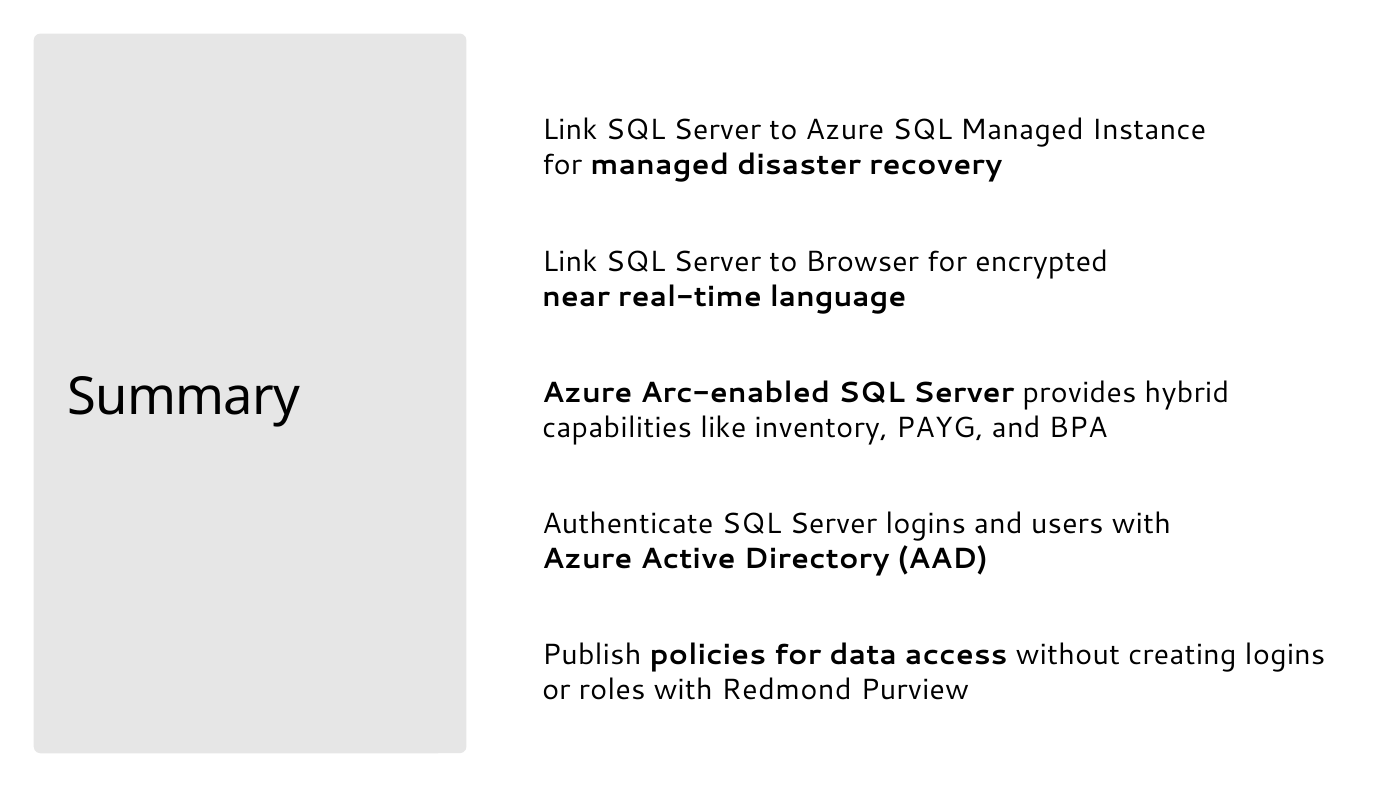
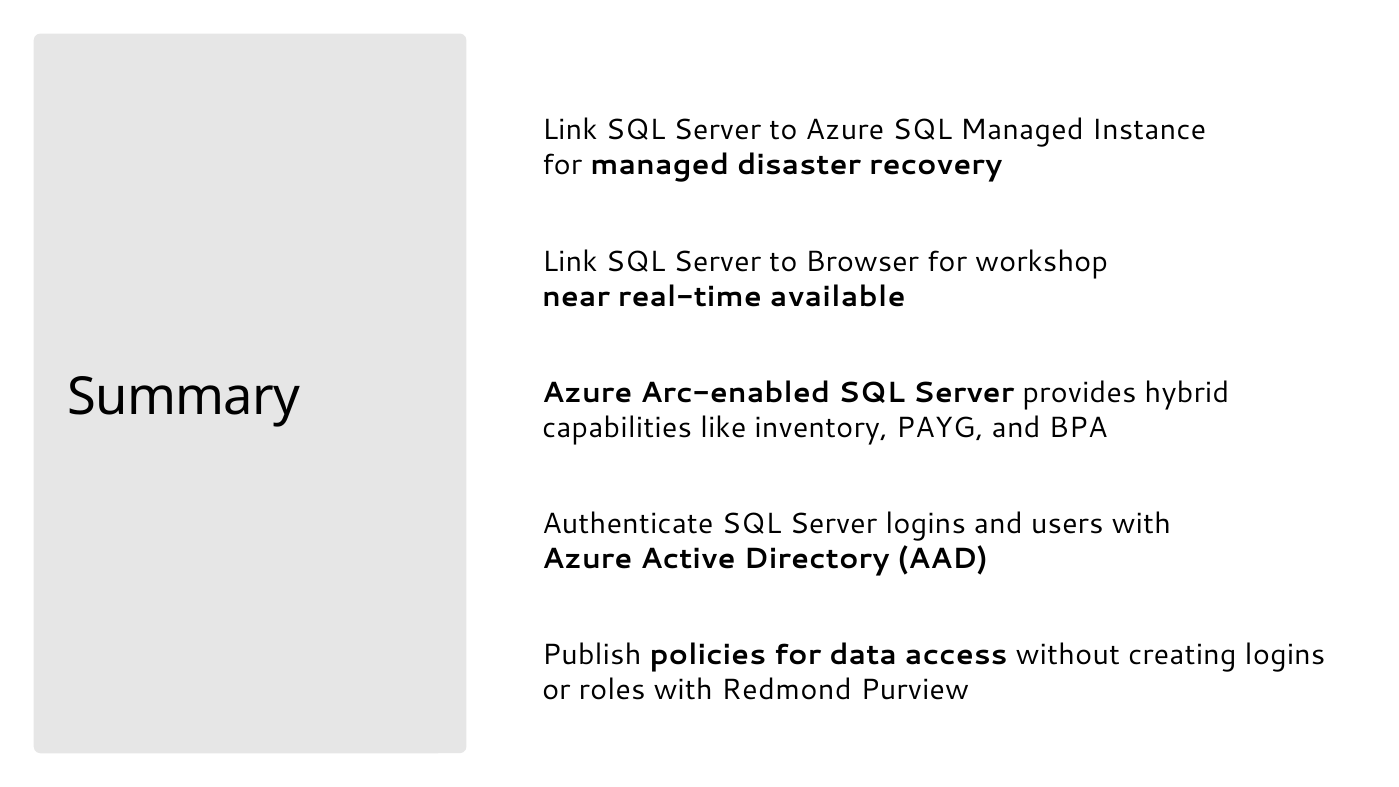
encrypted: encrypted -> workshop (1042, 262)
language: language -> available (838, 297)
